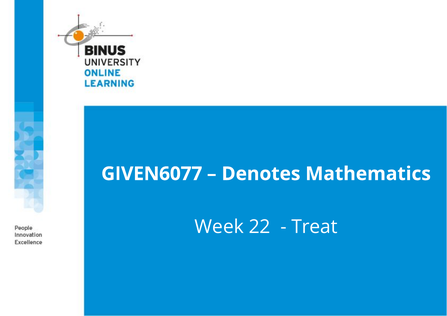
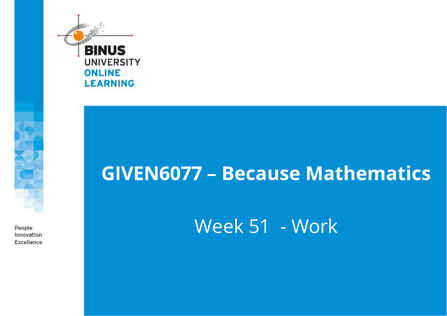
Denotes: Denotes -> Because (261, 174)
22: 22 -> 51 (260, 227)
Treat: Treat -> Work (315, 227)
